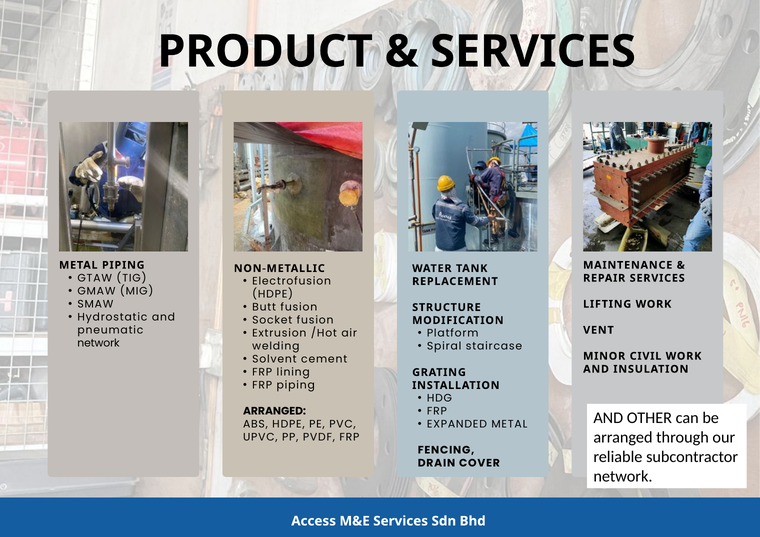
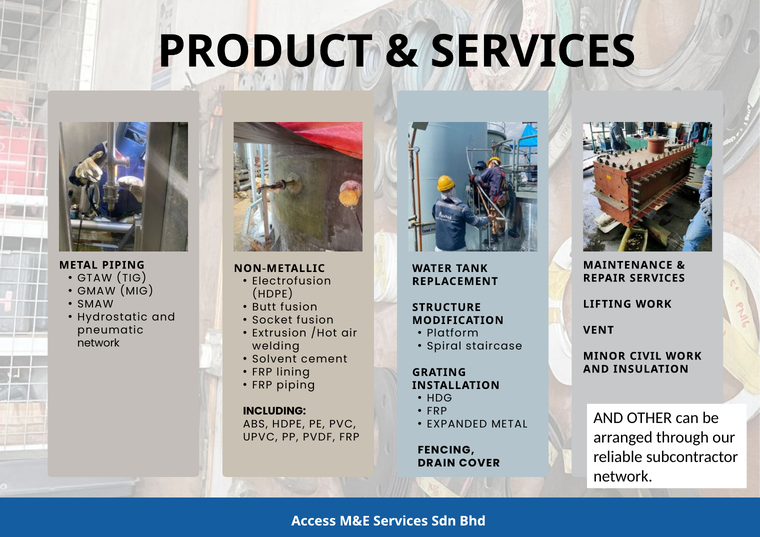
ARRANGED: ARRANGED -> INCLUDING (275, 411)
